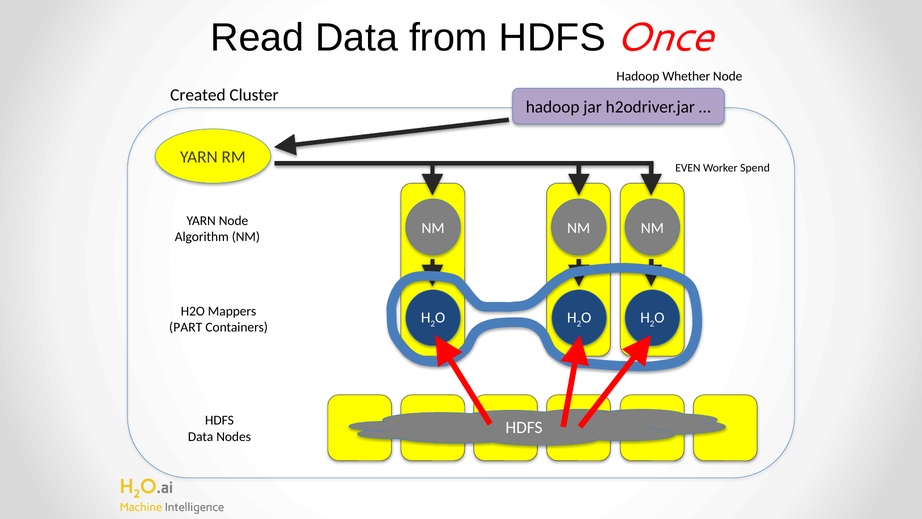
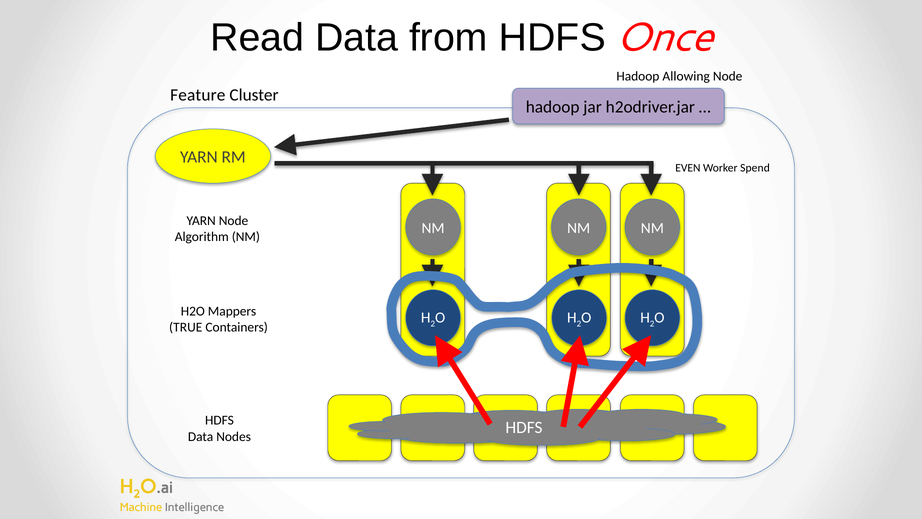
Whether: Whether -> Allowing (686, 76)
Created: Created -> Feature (198, 95)
PART: PART -> TRUE (186, 327)
